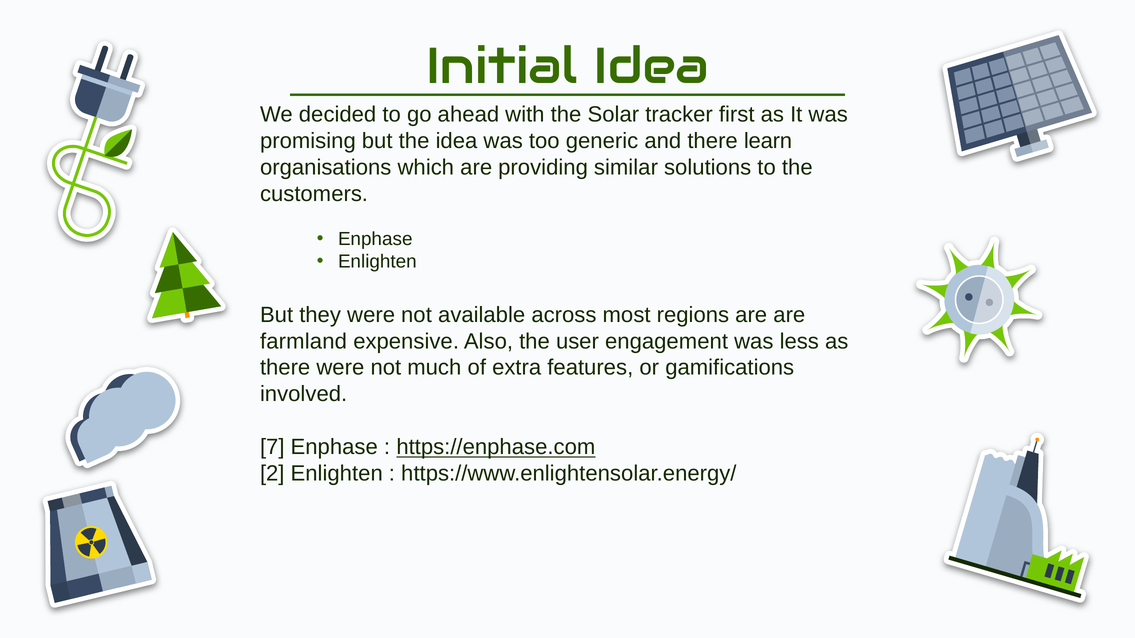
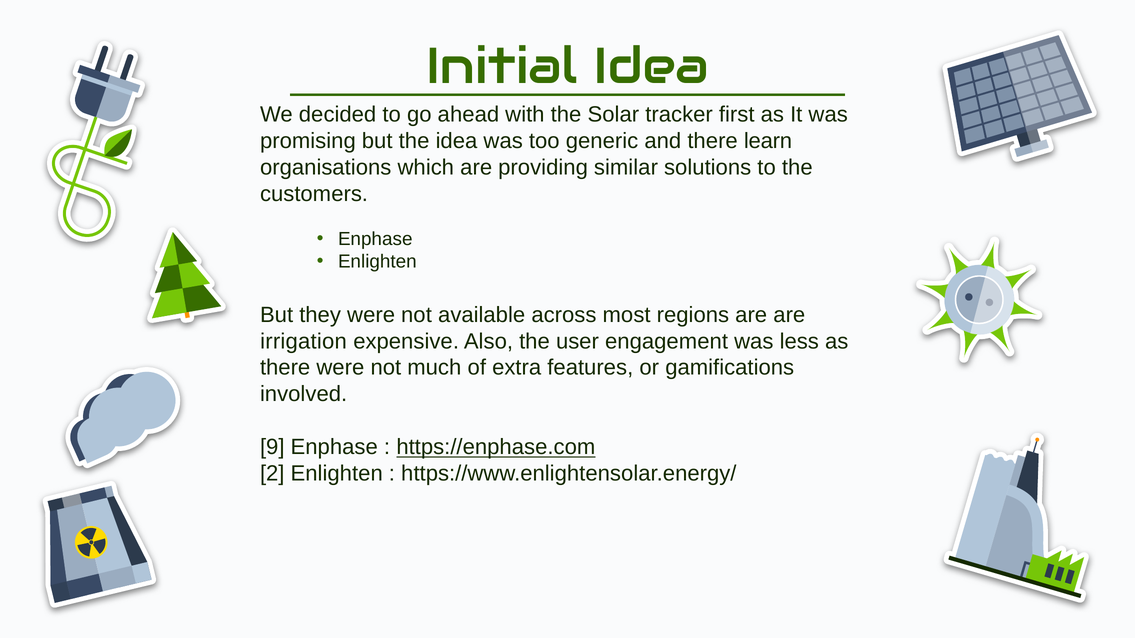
farmland: farmland -> irrigation (303, 341)
7: 7 -> 9 (272, 447)
